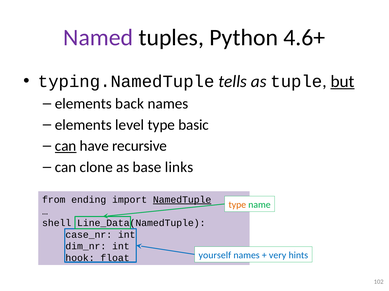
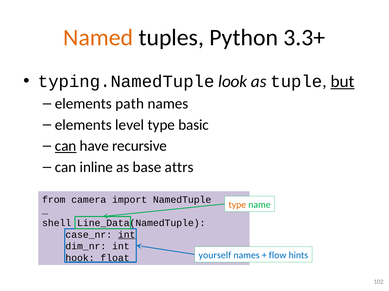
Named colour: purple -> orange (98, 38)
4.6+: 4.6+ -> 3.3+ (304, 38)
tells: tells -> look (233, 82)
back: back -> path (130, 104)
clone: clone -> inline (96, 168)
links: links -> attrs (179, 168)
ending: ending -> camera (89, 200)
NamedTuple underline: present -> none (182, 200)
int underline: none -> present (127, 235)
very: very -> flow (278, 256)
